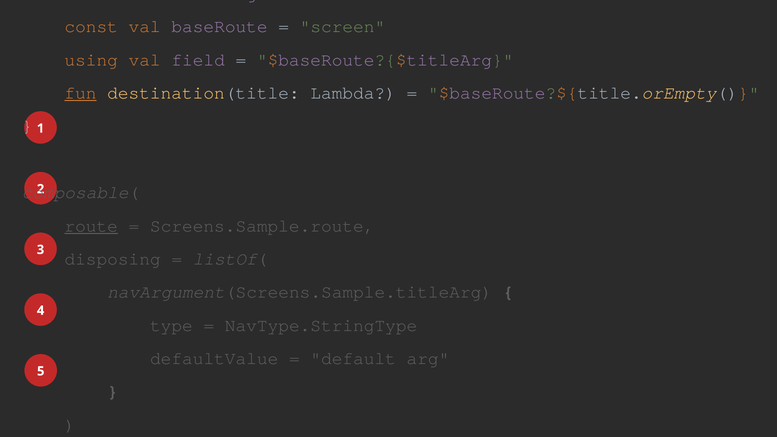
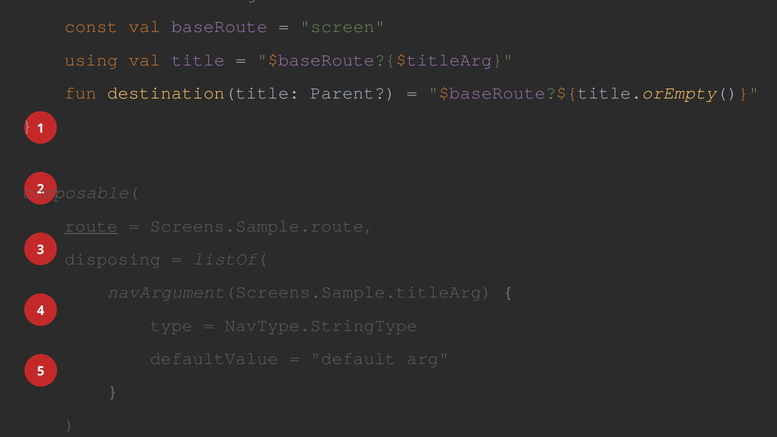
val field: field -> title (198, 60)
fun underline: present -> none (81, 93)
Lambda: Lambda -> Parent (353, 93)
